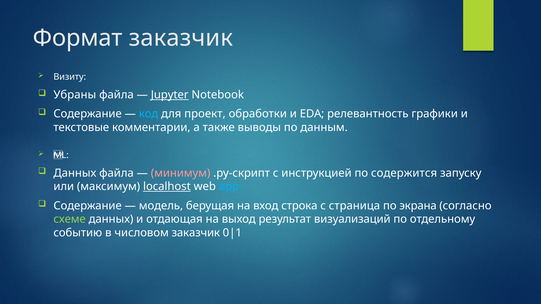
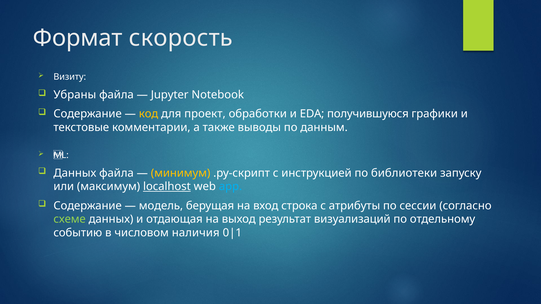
Формат заказчик: заказчик -> скорость (181, 38)
Jupyter underline: present -> none (170, 95)
код colour: light blue -> yellow (149, 114)
релевантность: релевантность -> получившуюся (368, 114)
минимум colour: pink -> yellow (181, 173)
содержится: содержится -> библиотеки (404, 173)
страница: страница -> атрибуты (354, 206)
экрана: экрана -> сессии (418, 206)
числовом заказчик: заказчик -> наличия (196, 233)
